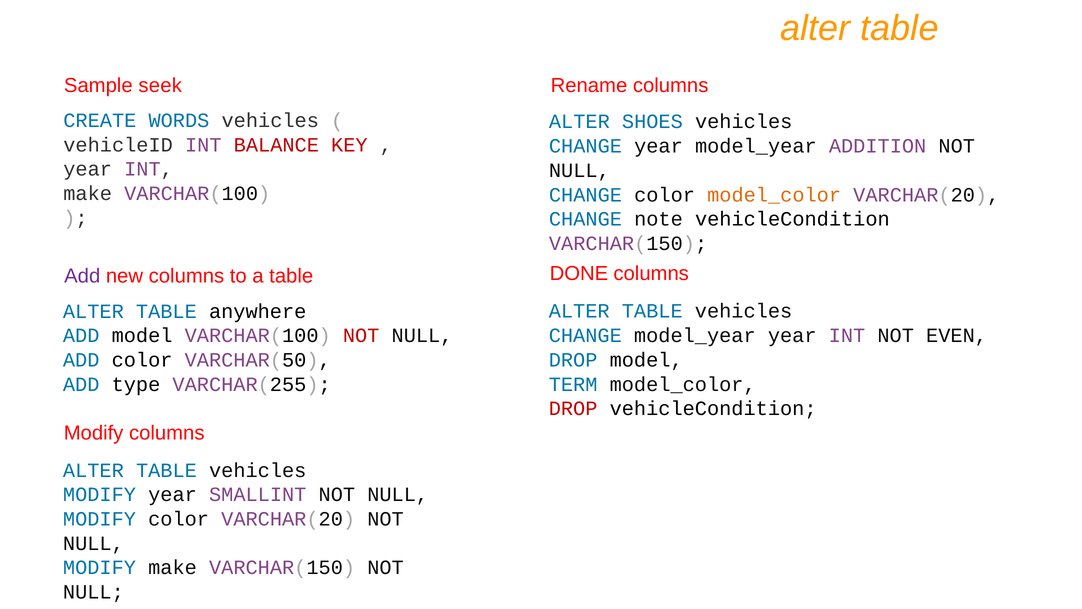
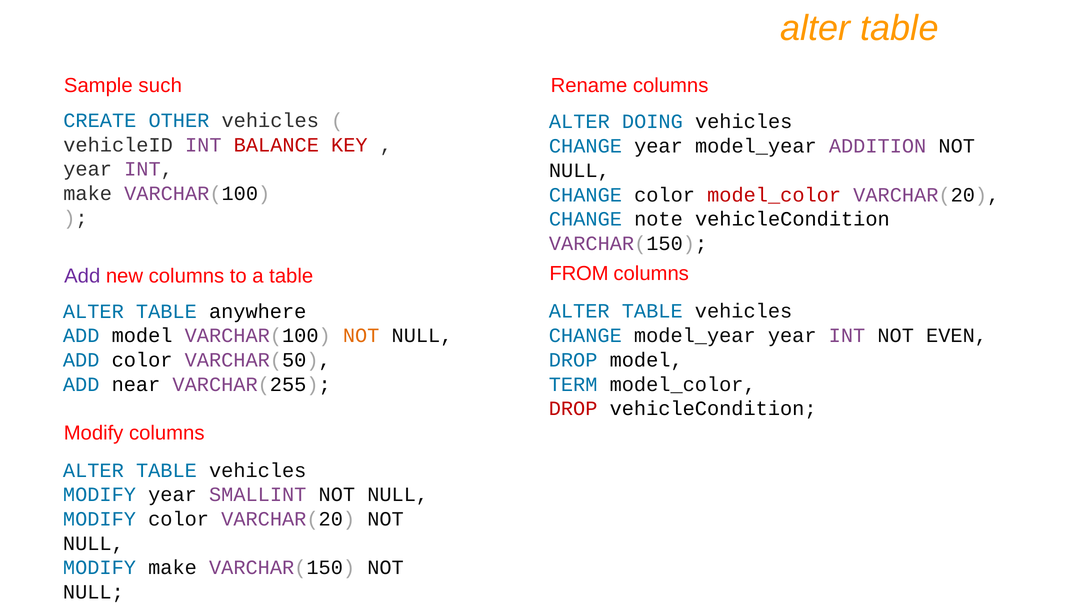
seek: seek -> such (160, 85)
WORDS: WORDS -> OTHER (179, 120)
SHOES: SHOES -> DOING (652, 122)
model_color colour: orange -> red (774, 195)
DONE: DONE -> FROM (579, 274)
NOT colour: red -> orange (361, 336)
type: type -> near (136, 384)
